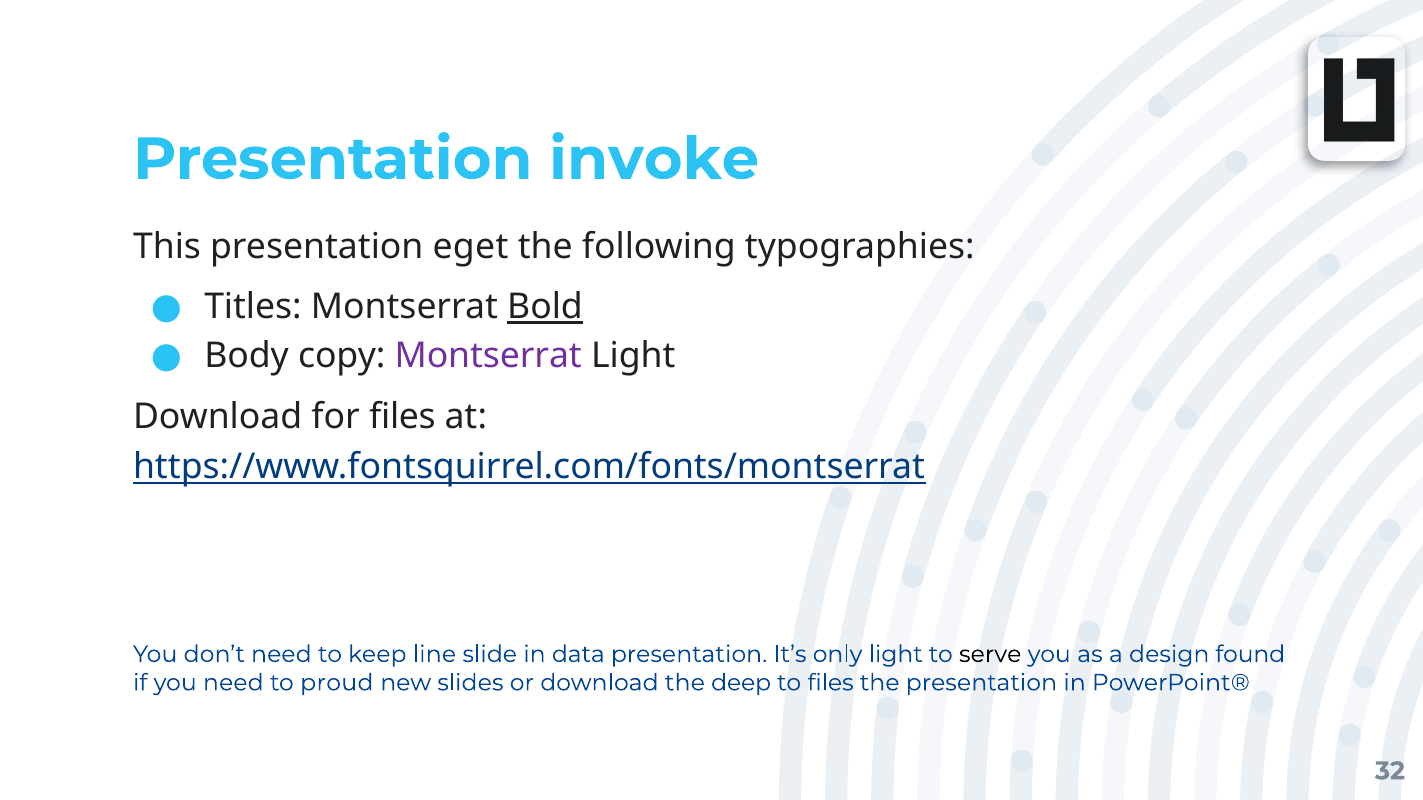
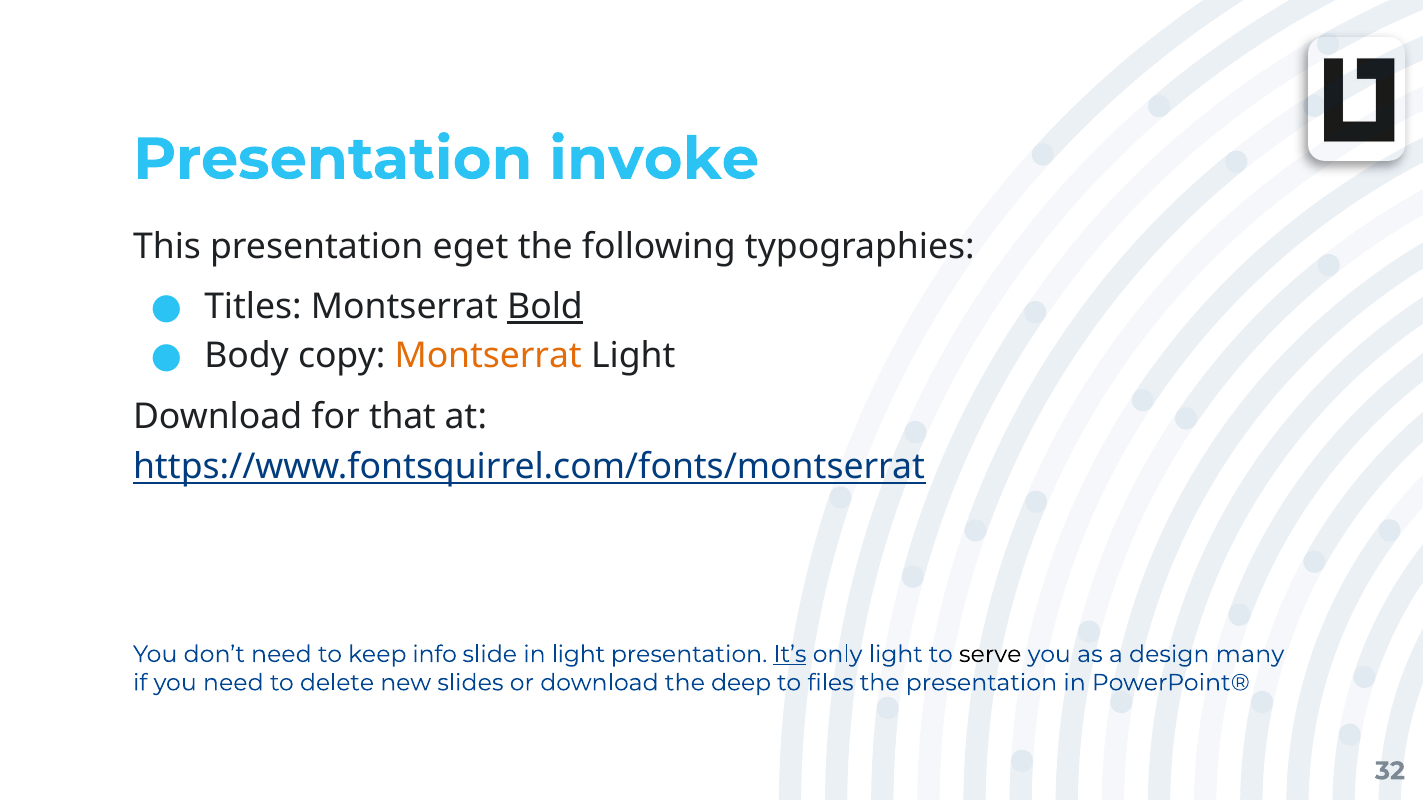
Montserrat colour: purple -> orange (488, 356)
for files: files -> that (402, 417)
line: line -> info (435, 655)
in data: data -> light (578, 655)
It’s underline: none -> present (790, 655)
found: found -> many (1250, 655)
proud: proud -> delete (337, 683)
